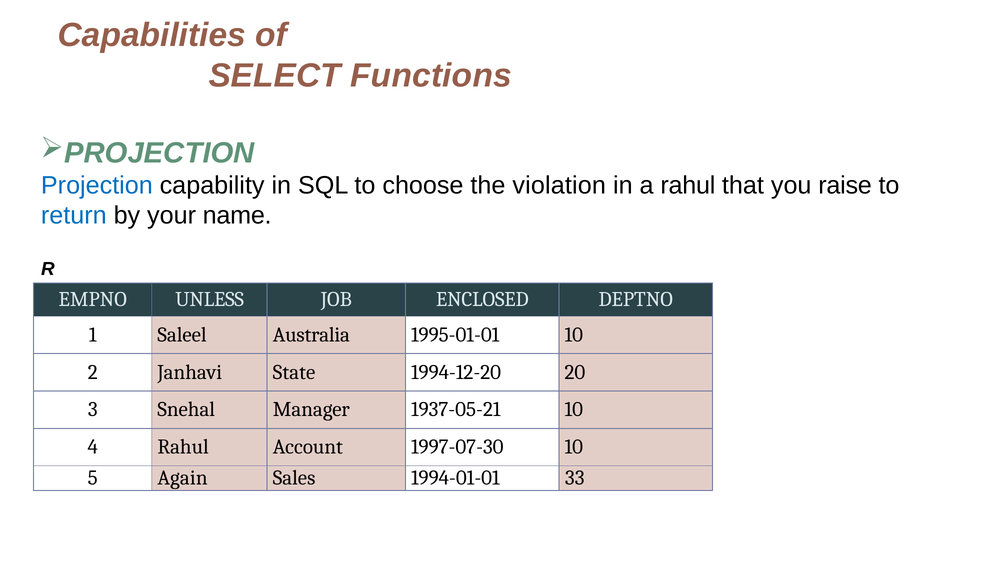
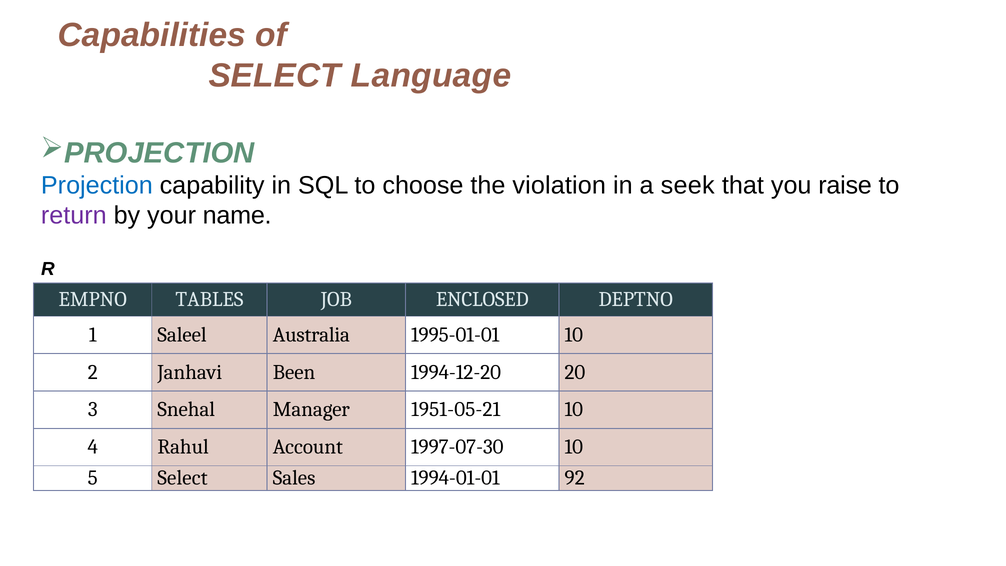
Functions: Functions -> Language (431, 75)
a rahul: rahul -> seek (688, 185)
return colour: blue -> purple (74, 215)
UNLESS: UNLESS -> TABLES (209, 299)
State: State -> Been (294, 372)
1937-05-21: 1937-05-21 -> 1951-05-21 (456, 409)
5 Again: Again -> Select (183, 478)
33: 33 -> 92 (575, 478)
